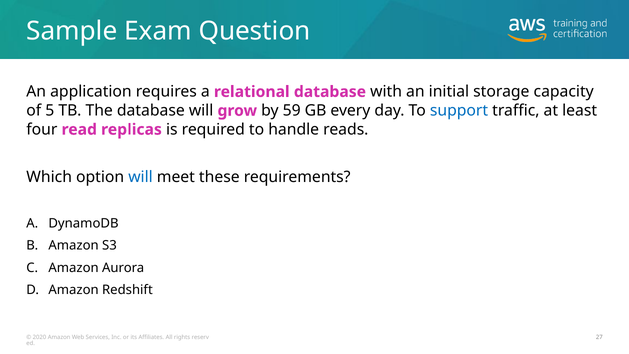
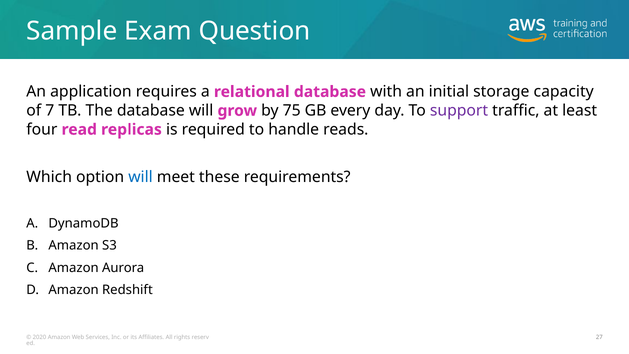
5: 5 -> 7 (50, 111)
59: 59 -> 75 (292, 111)
support colour: blue -> purple (459, 111)
